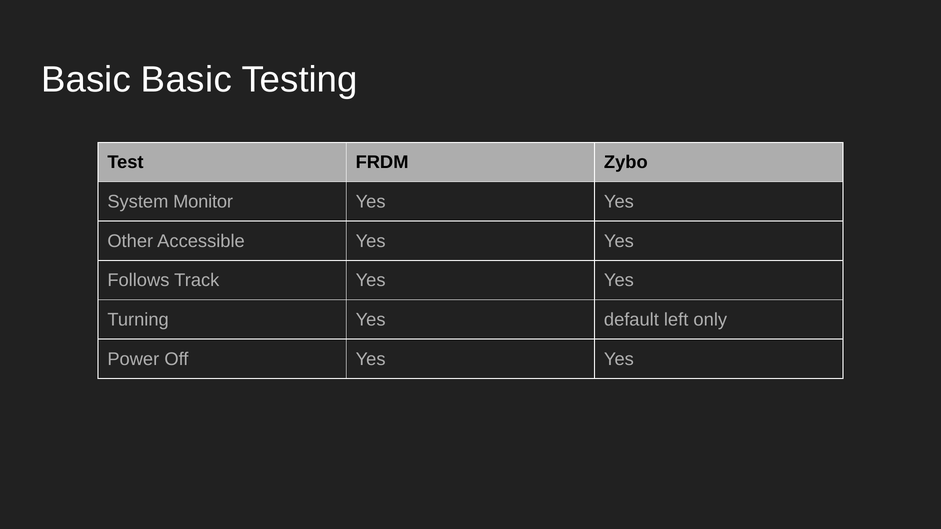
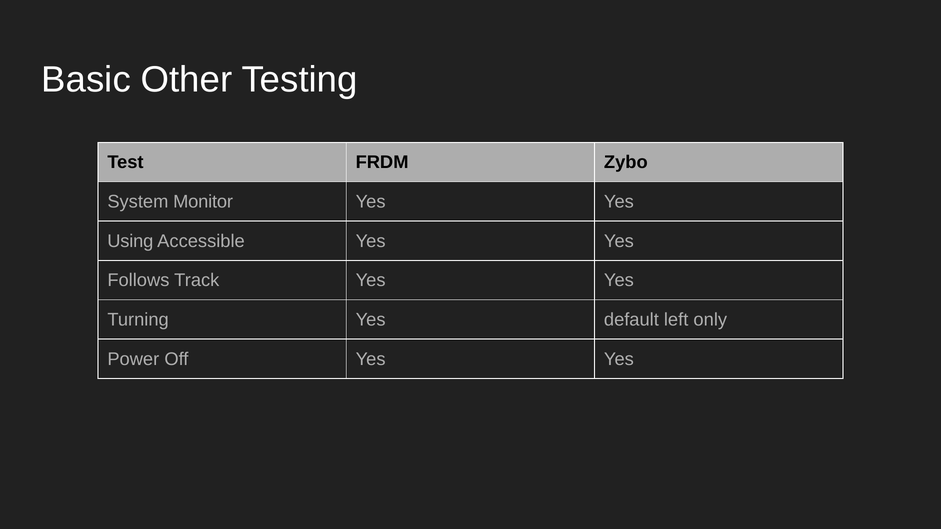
Basic Basic: Basic -> Other (187, 80)
Other: Other -> Using (130, 241)
